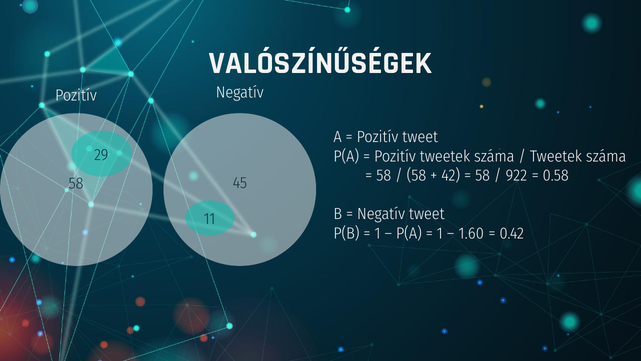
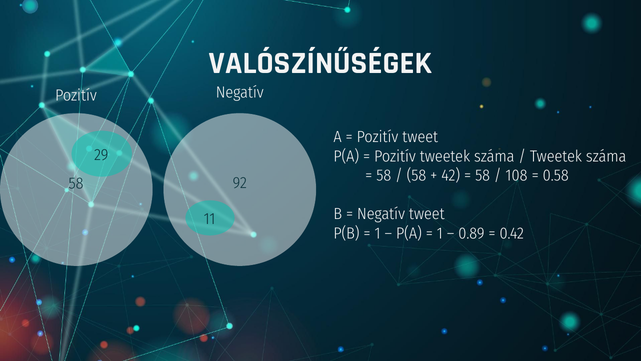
922: 922 -> 108 (516, 175)
45: 45 -> 92 (240, 183)
1.60: 1.60 -> 0.89 (471, 233)
